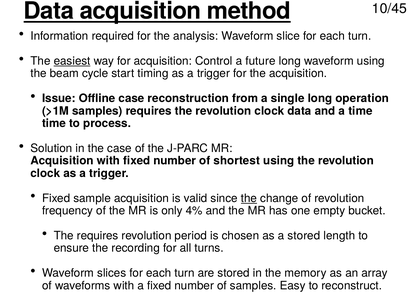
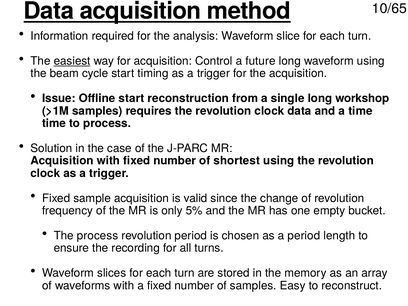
10/45: 10/45 -> 10/65 (389, 8)
Offline case: case -> start (131, 98)
operation: operation -> workshop (362, 98)
the underline: present -> none (249, 198)
4%: 4% -> 5% (194, 211)
The requires: requires -> process (98, 236)
a stored: stored -> period (304, 236)
